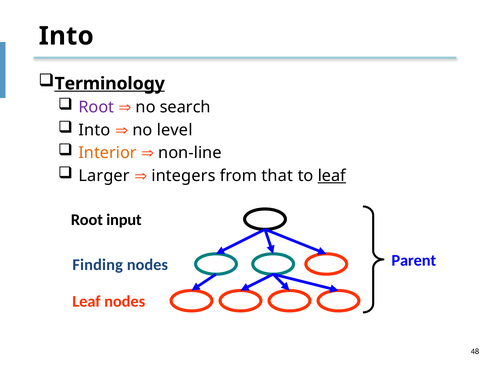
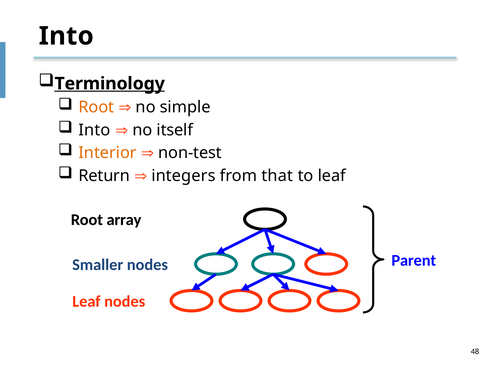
Root colour: purple -> orange (96, 107)
search: search -> simple (185, 107)
level: level -> itself (175, 130)
non-line: non-line -> non-test (190, 153)
Larger: Larger -> Return (104, 176)
leaf underline: present -> none (332, 176)
input: input -> array (124, 220)
Finding: Finding -> Smaller (98, 265)
